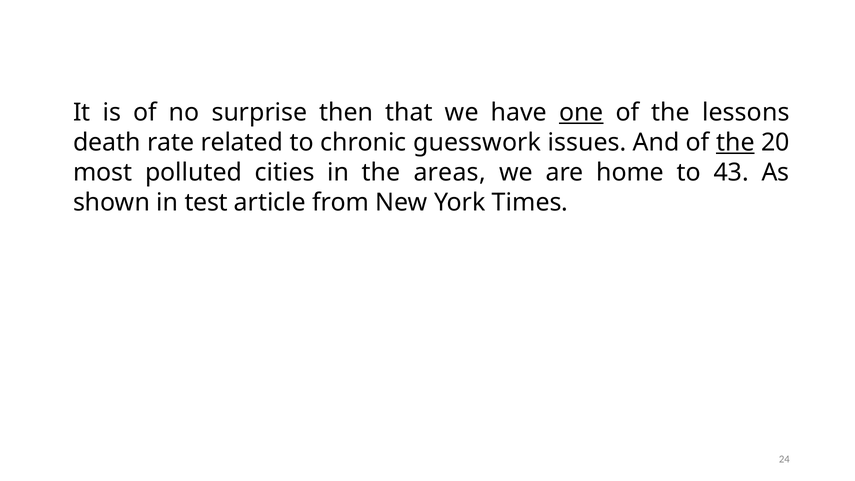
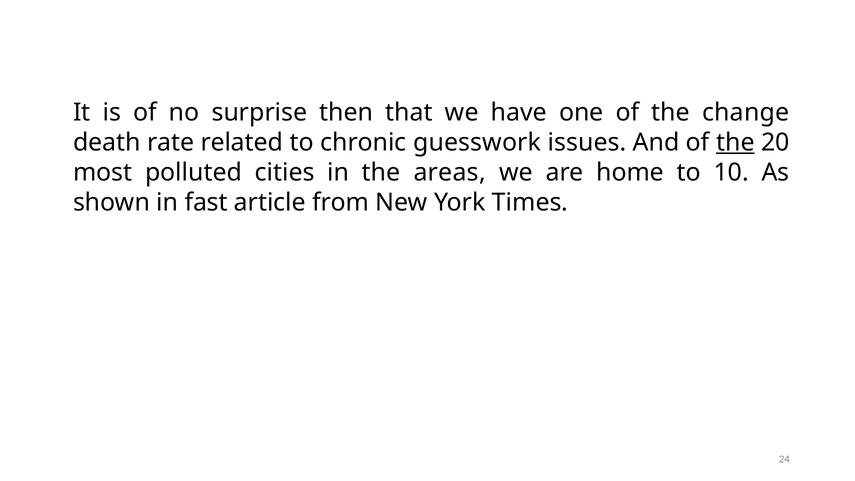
one underline: present -> none (581, 113)
lessons: lessons -> change (746, 113)
43: 43 -> 10 (731, 173)
test: test -> fast (206, 202)
